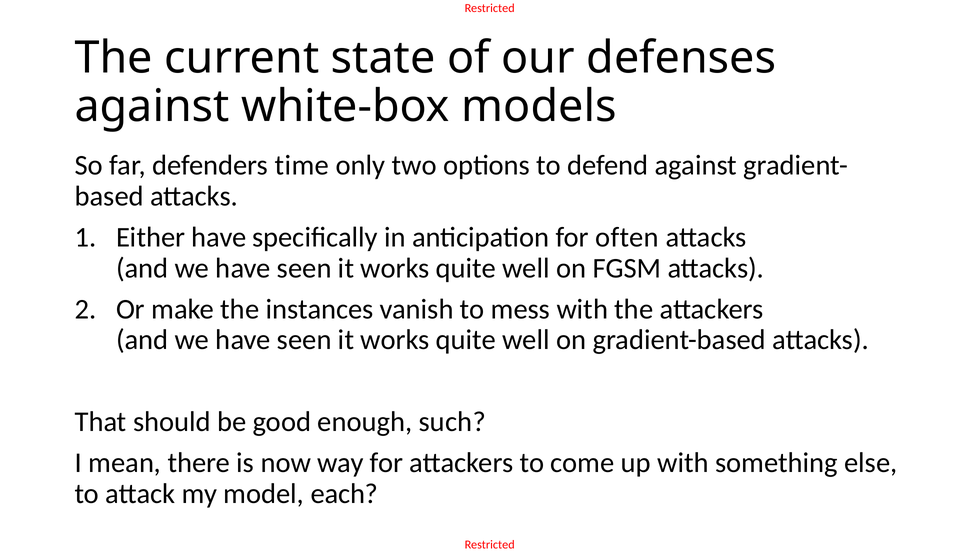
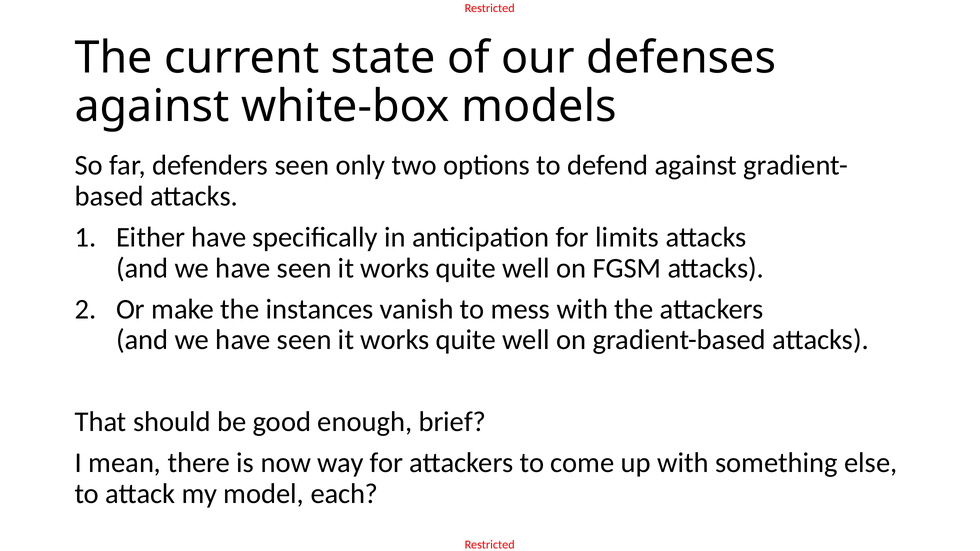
defenders time: time -> seen (302, 166)
often: often -> limits (627, 237)
such: such -> brief (452, 422)
